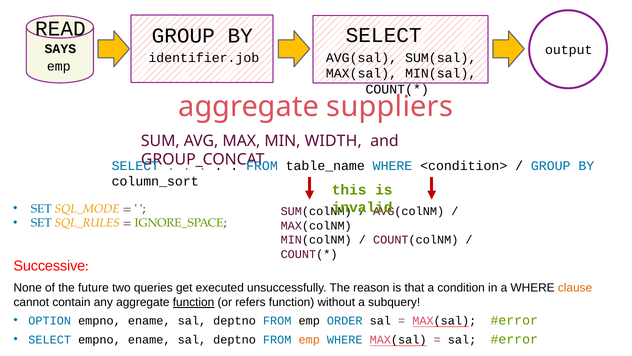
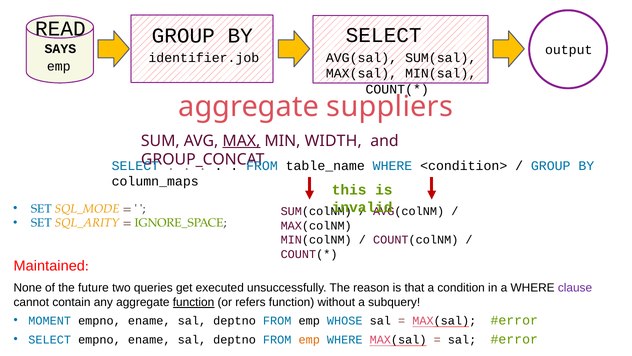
MAX underline: none -> present (241, 141)
column_sort: column_sort -> column_maps (155, 181)
SQL_RULES: SQL_RULES -> SQL_ARITY (87, 223)
Successive: Successive -> Maintained (49, 266)
clause colour: orange -> purple (575, 288)
OPTION: OPTION -> MOMENT (50, 321)
ORDER: ORDER -> WHOSE (345, 321)
